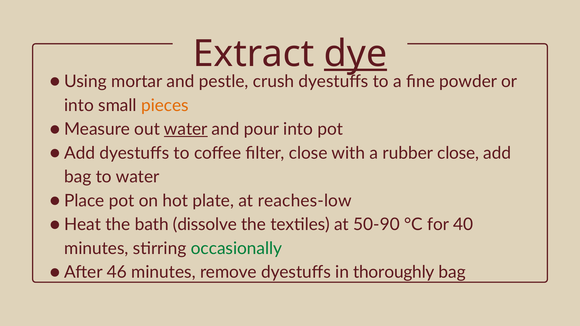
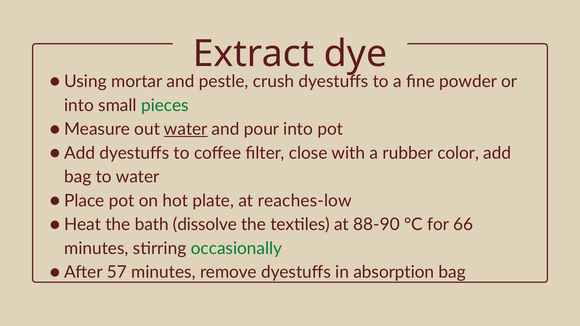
dye underline: present -> none (356, 54)
pieces colour: orange -> green (165, 105)
rubber close: close -> color (458, 153)
50-90: 50-90 -> 88-90 (376, 225)
40: 40 -> 66 (463, 225)
46: 46 -> 57 (117, 272)
thoroughly: thoroughly -> absorption (394, 272)
